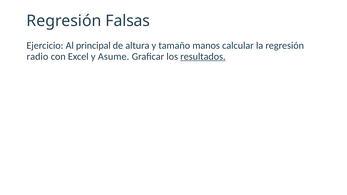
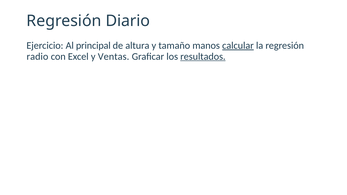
Falsas: Falsas -> Diario (128, 21)
calcular underline: none -> present (238, 46)
Asume: Asume -> Ventas (114, 57)
